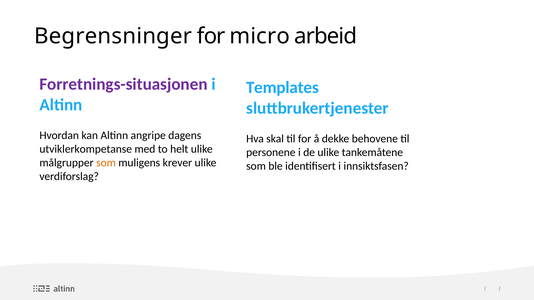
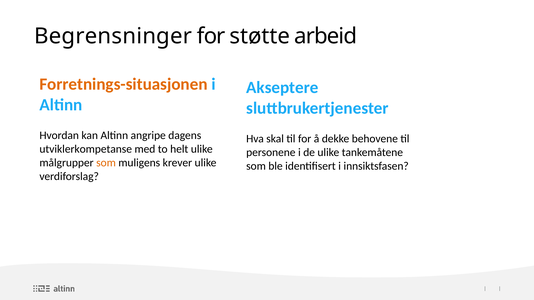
micro: micro -> støtte (260, 36)
Forretnings-situasjonen colour: purple -> orange (124, 84)
Templates: Templates -> Akseptere (282, 88)
